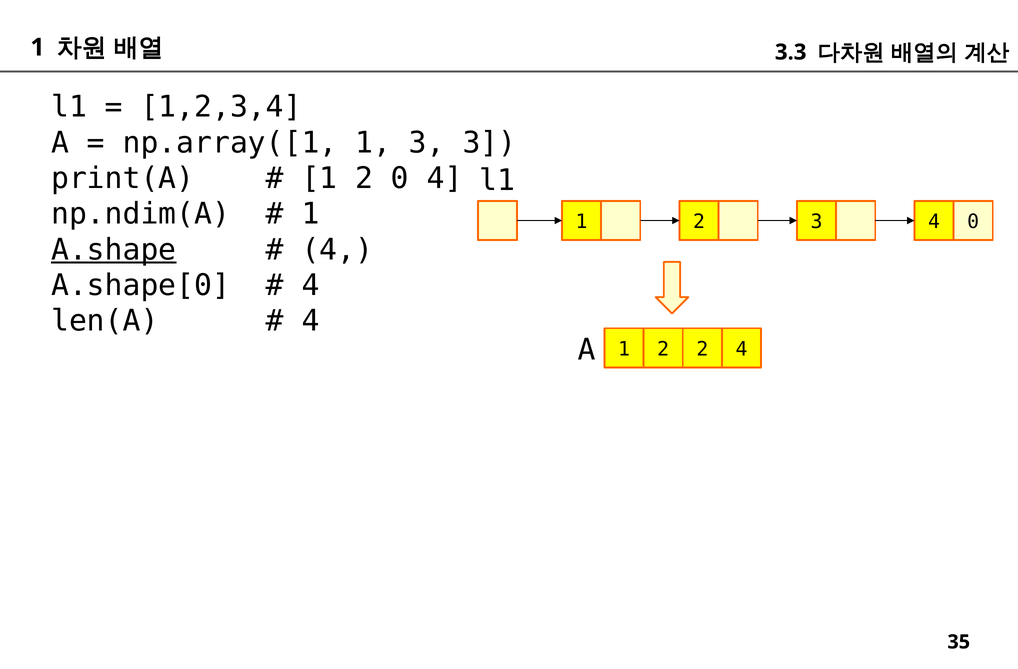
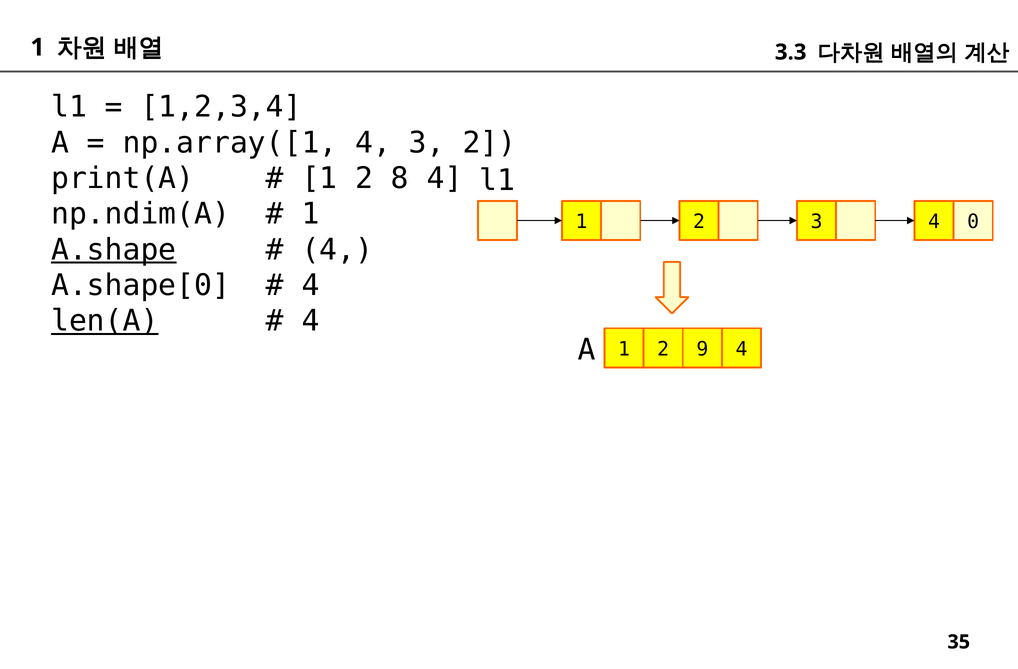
np.array([1 1: 1 -> 4 (373, 143)
3 3: 3 -> 2 (489, 143)
2 0: 0 -> 8 (400, 178)
len(A underline: none -> present (105, 321)
2 2: 2 -> 9 (702, 349)
